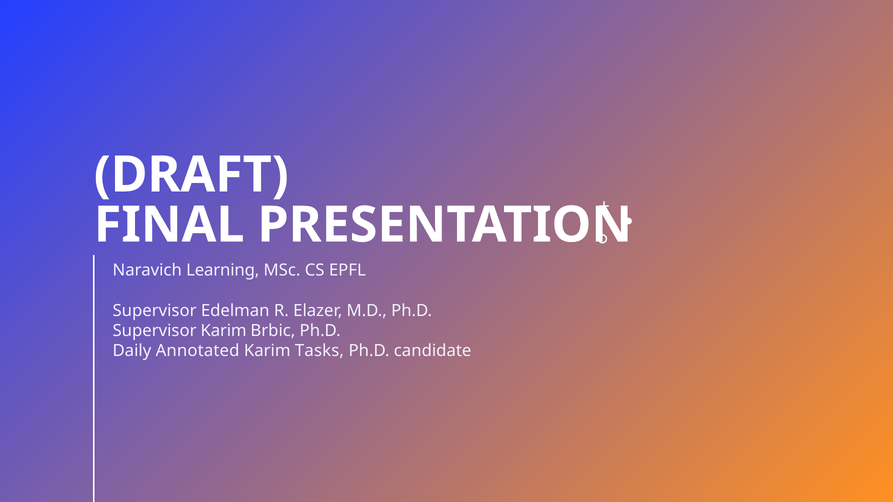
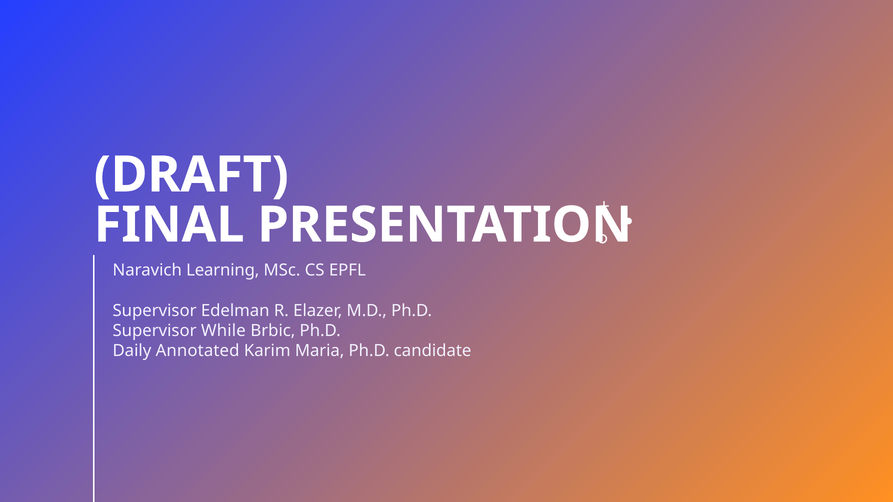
Supervisor Karim: Karim -> While (223, 331)
Tasks: Tasks -> Maria (320, 351)
